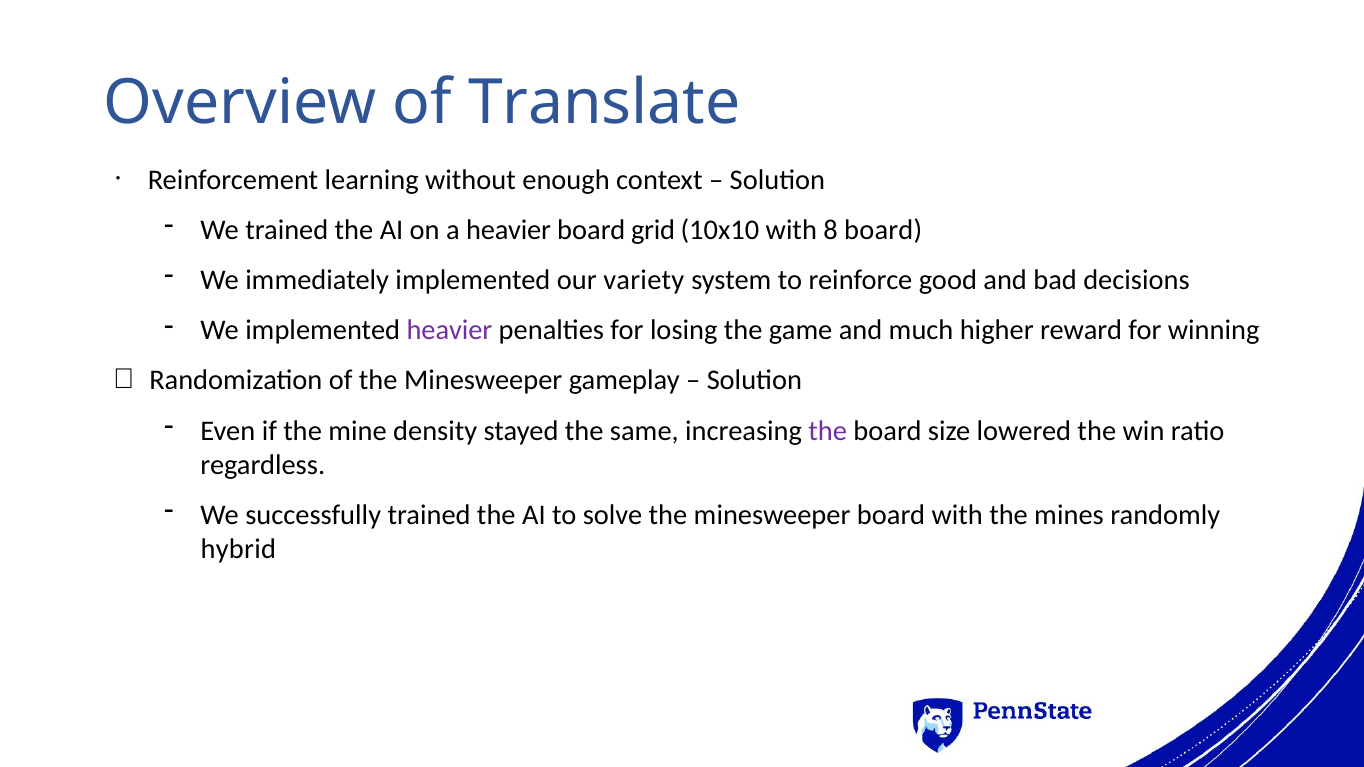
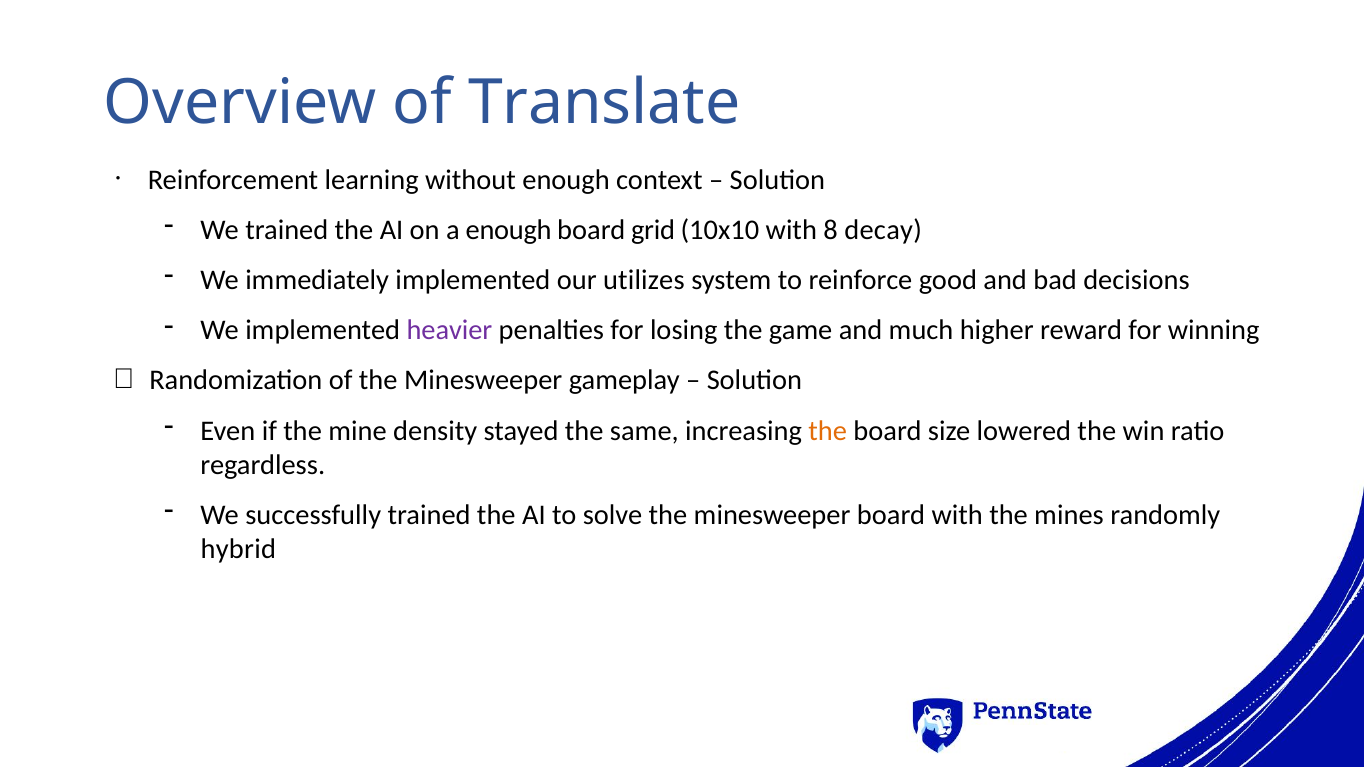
a heavier: heavier -> enough (509, 230)
8 board: board -> decay (883, 230)
variety: variety -> utilizes (644, 280)
the colour: purple -> orange (828, 431)
